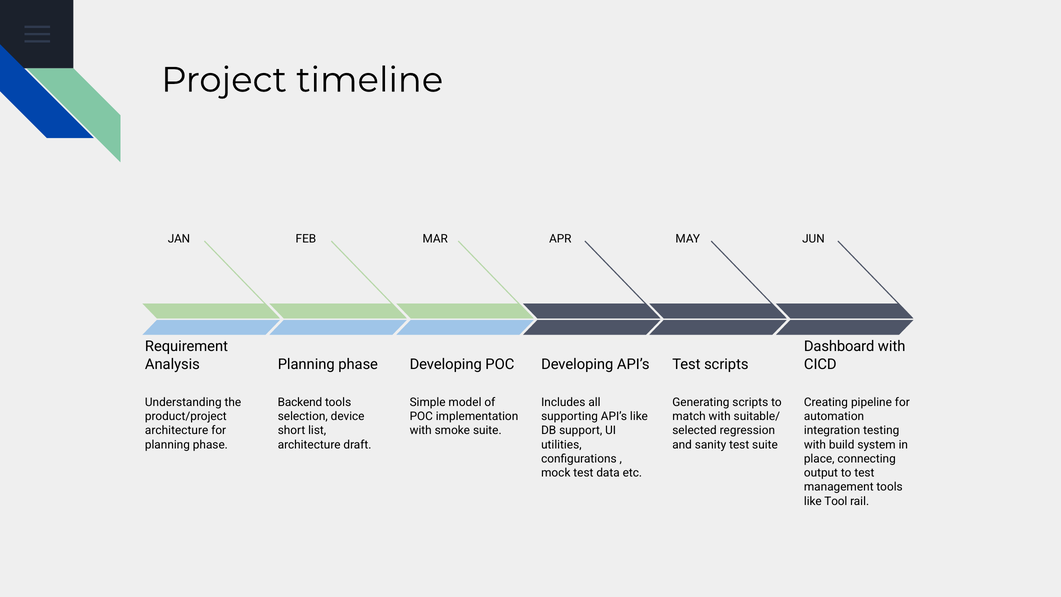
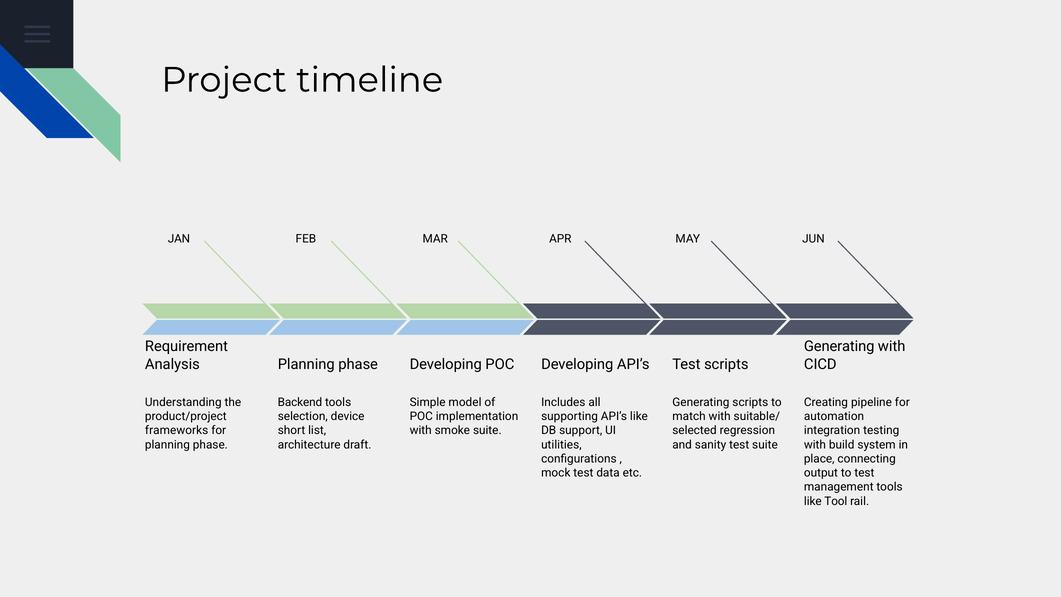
Dashboard: Dashboard -> Generating (839, 346)
architecture: architecture -> frameworks (177, 430)
